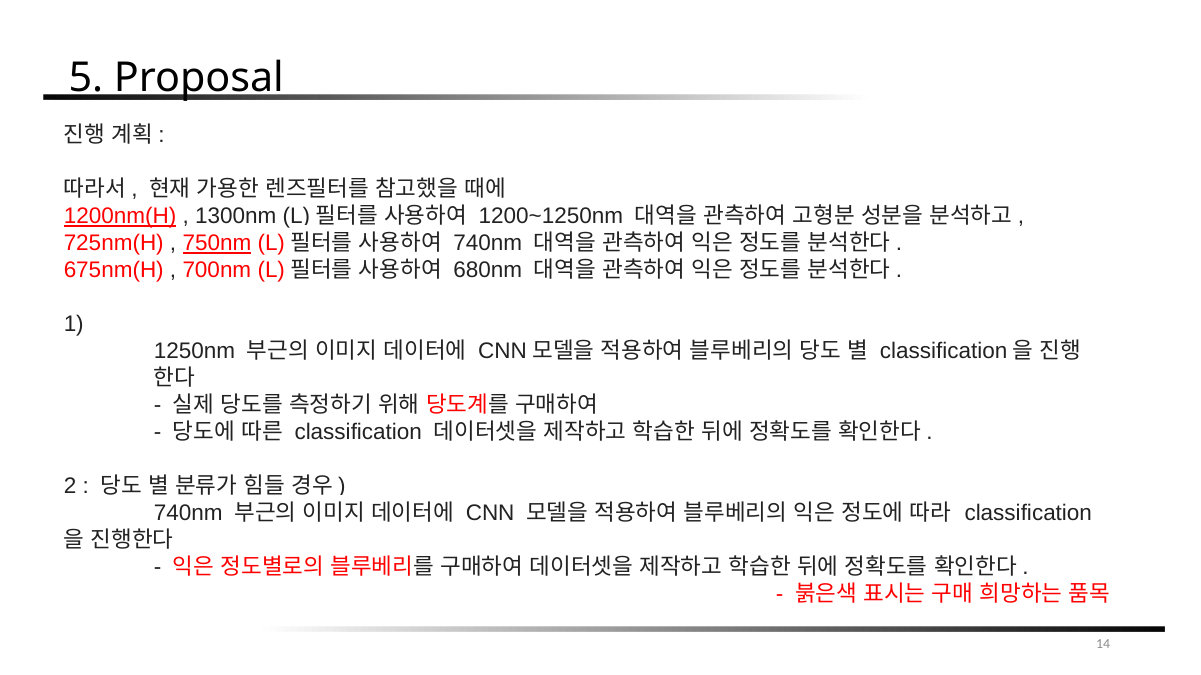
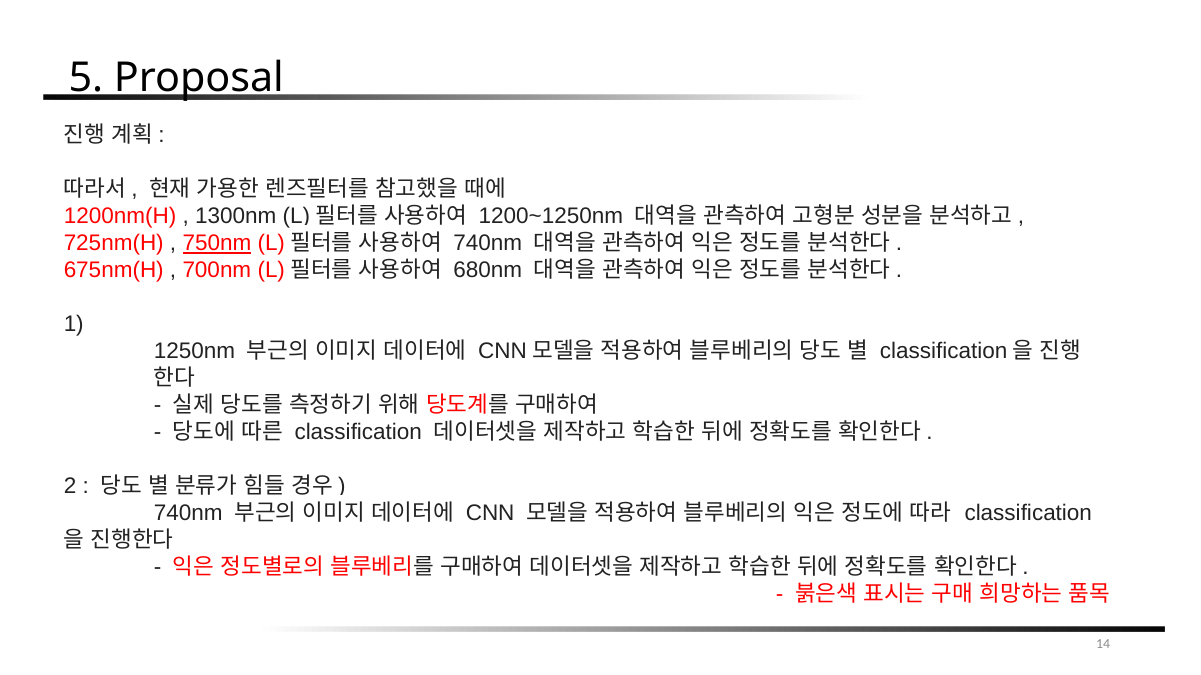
1200nm(H underline: present -> none (120, 217)
